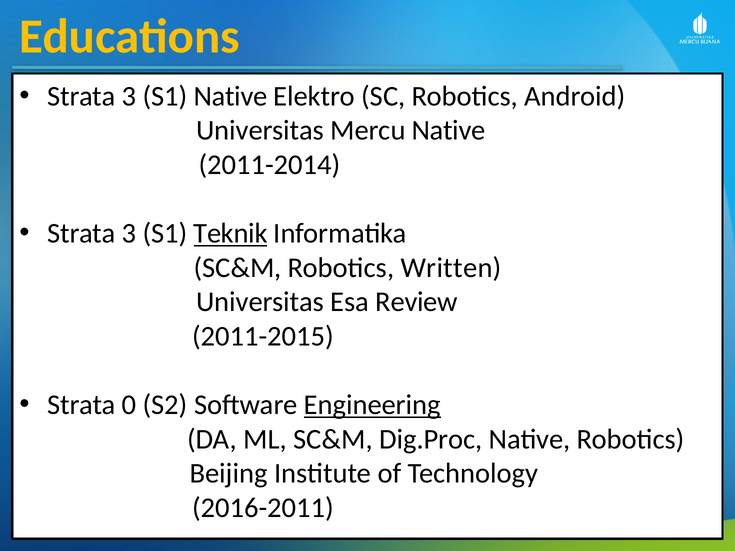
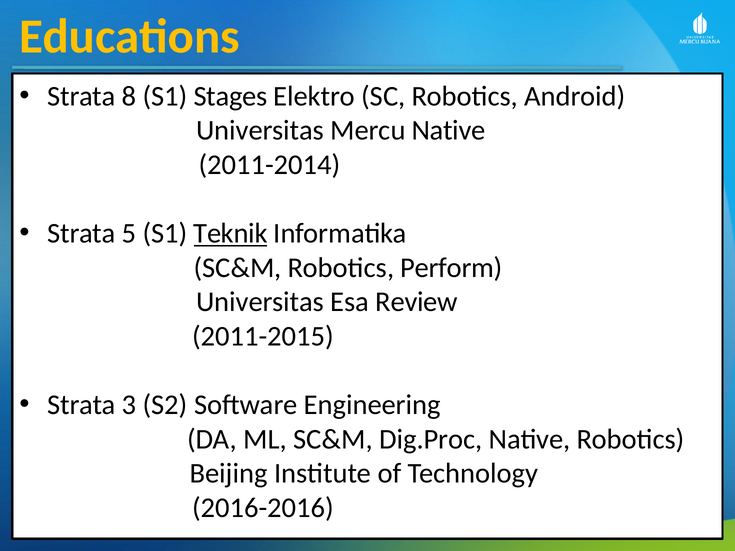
3: 3 -> 8 (129, 96)
S1 Native: Native -> Stages (231, 96)
3: 3 -> 5 (129, 234)
Written: Written -> Perform (451, 268)
0: 0 -> 3 (129, 405)
Engineering underline: present -> none (372, 405)
2016-2011: 2016-2011 -> 2016-2016 (263, 508)
